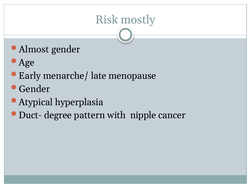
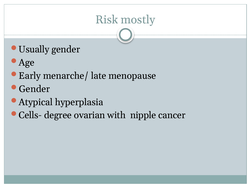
Almost: Almost -> Usually (34, 49)
Duct-: Duct- -> Cells- (30, 115)
pattern: pattern -> ovarian (90, 115)
